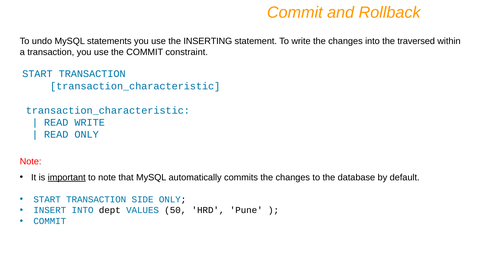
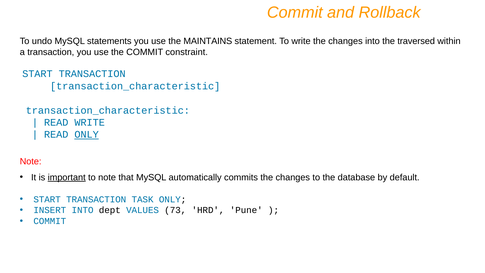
INSERTING: INSERTING -> MAINTAINS (208, 41)
ONLY underline: none -> present (87, 135)
SIDE: SIDE -> TASK (143, 199)
50: 50 -> 73 (175, 210)
